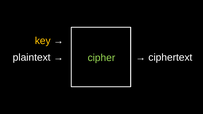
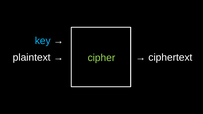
key colour: yellow -> light blue (43, 41)
